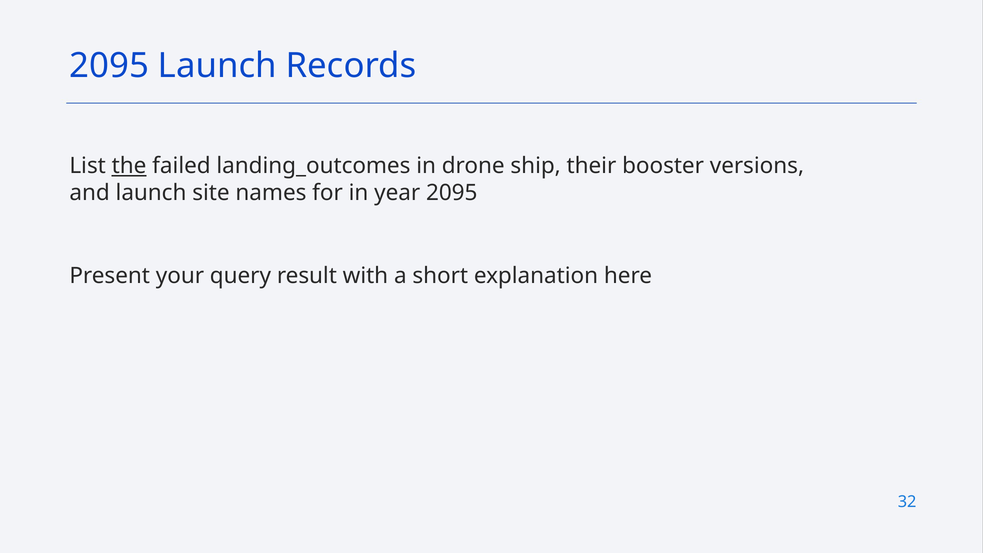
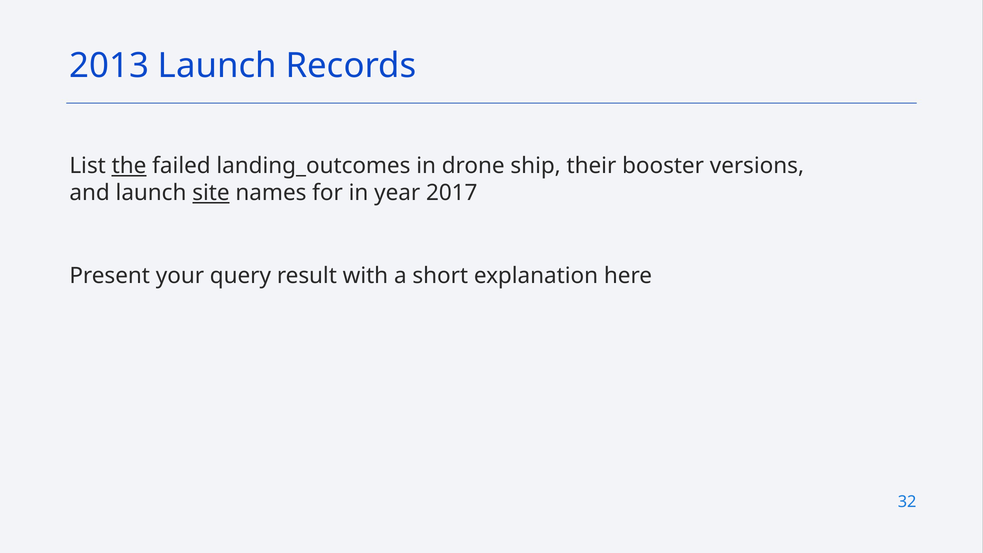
2095: 2095 -> 2013 (109, 66)
site underline: none -> present (211, 193)
year 2095: 2095 -> 2017 (452, 193)
